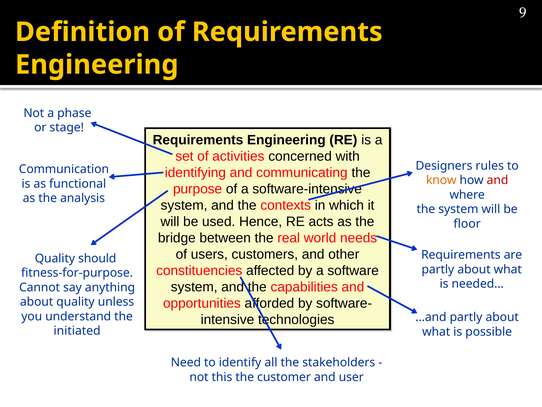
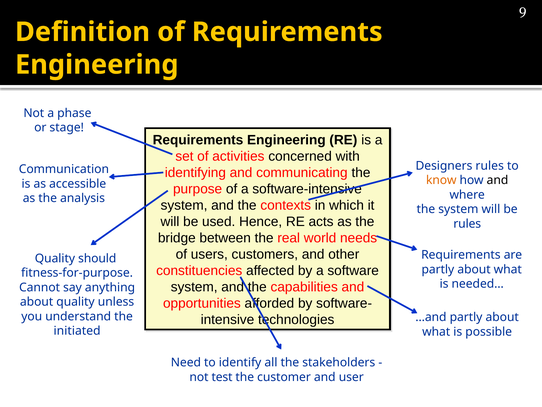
and colour: red -> black (497, 180)
functional: functional -> accessible (78, 184)
floor: floor -> rules (467, 224)
this: this -> test (222, 377)
